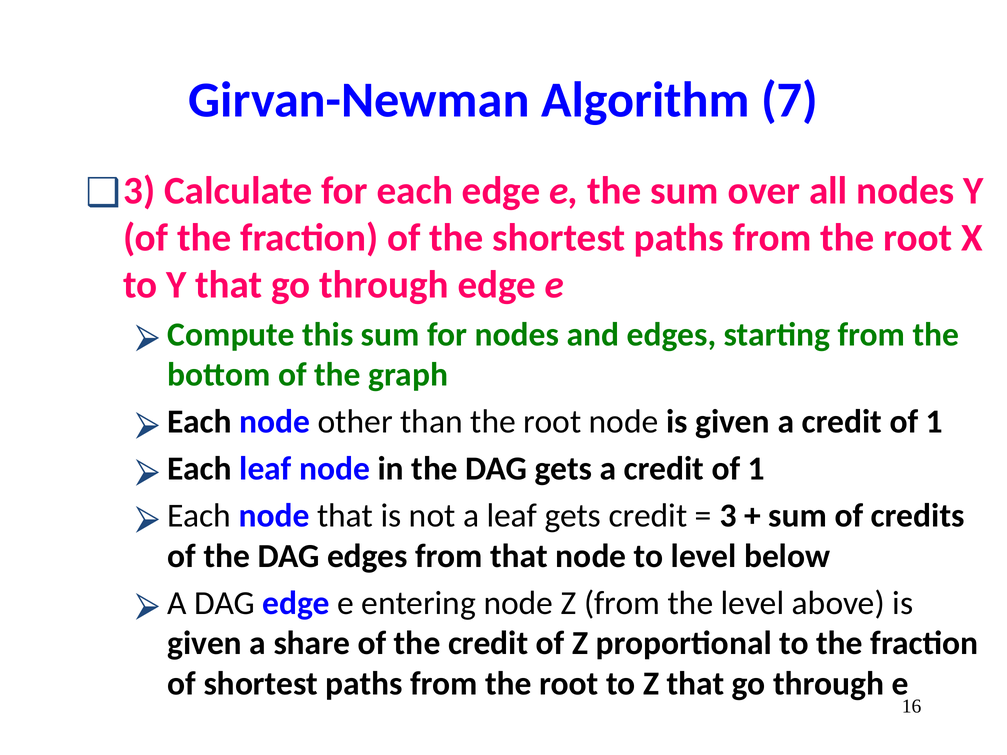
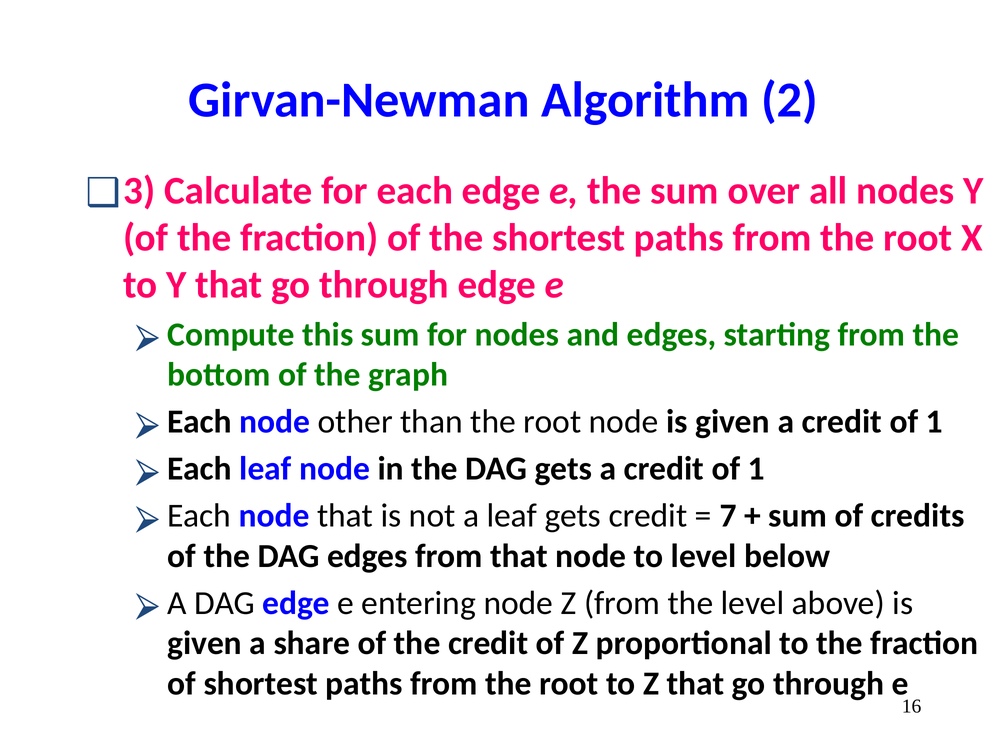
7: 7 -> 2 (790, 100)
3: 3 -> 7 (728, 516)
